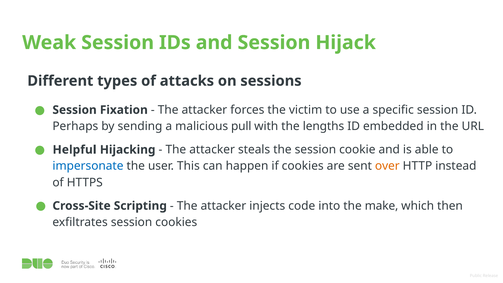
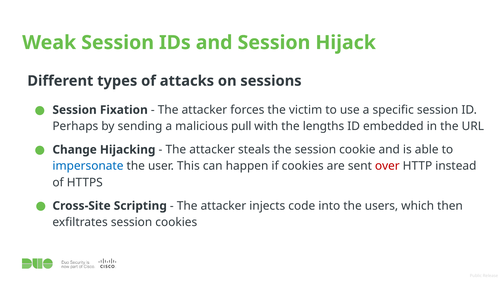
Helpful: Helpful -> Change (75, 150)
over colour: orange -> red (387, 166)
make: make -> users (381, 206)
